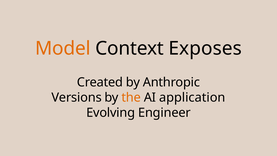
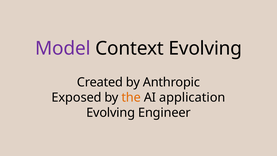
Model colour: orange -> purple (63, 48)
Context Exposes: Exposes -> Evolving (205, 48)
Versions: Versions -> Exposed (77, 97)
